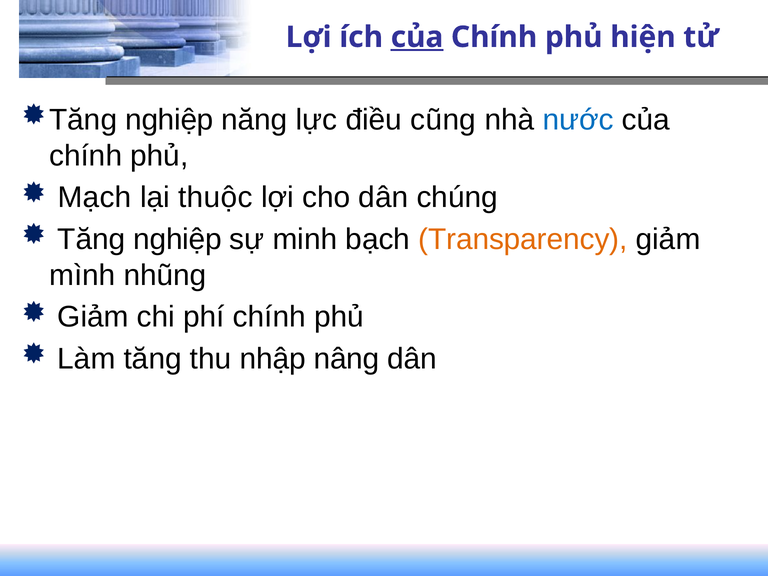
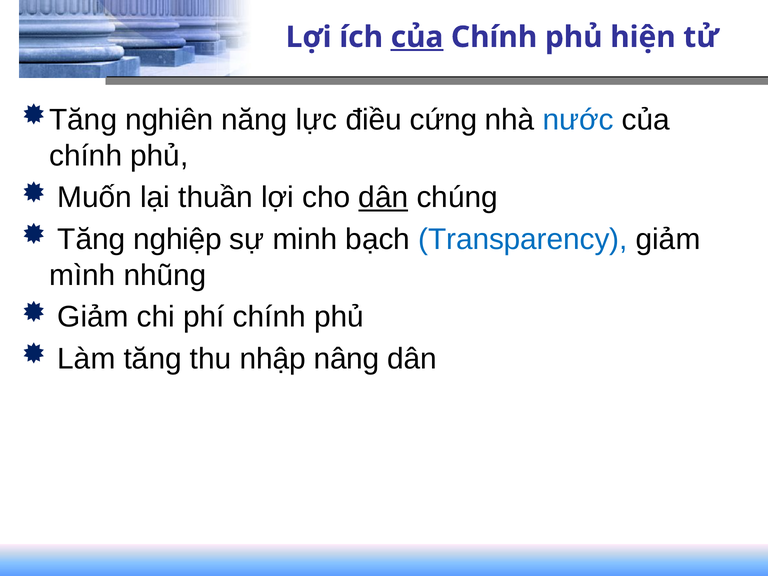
nghiệp: nghiệp -> nghiên (169, 120)
cũng: cũng -> cứng (444, 120)
Mạch: Mạch -> Muốn (95, 198)
thuộc: thuộc -> thuần (216, 198)
dân underline: none -> present (383, 198)
Transparency colour: orange -> blue (523, 239)
